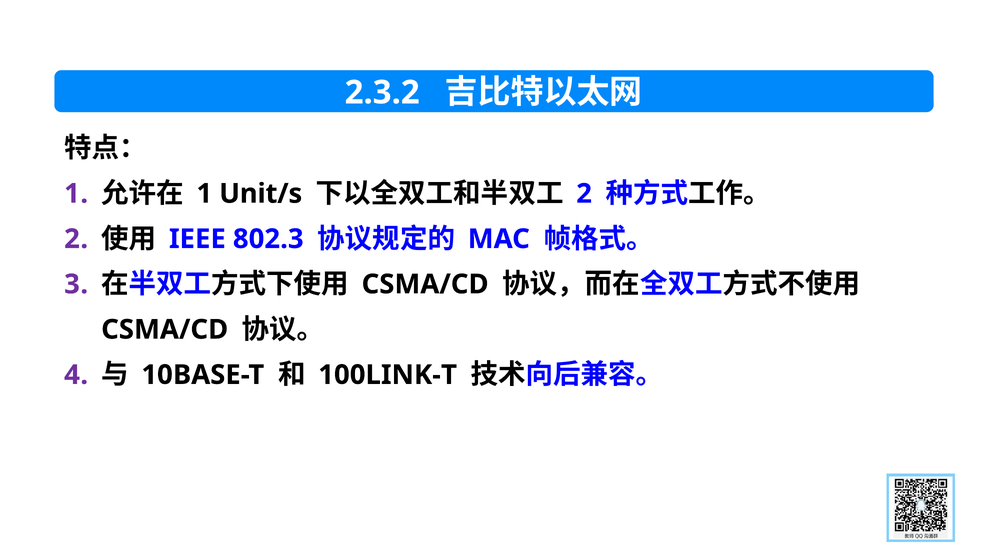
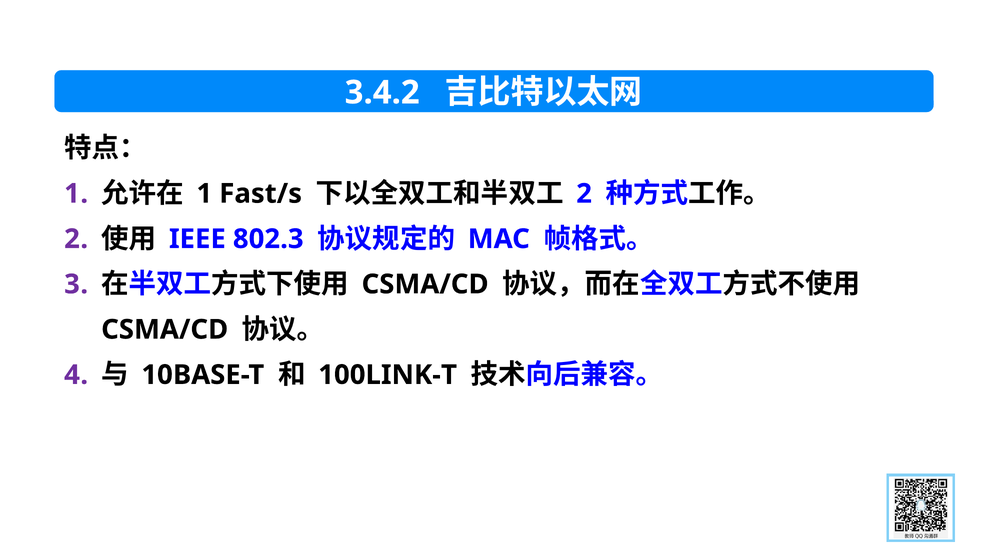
2.3.2: 2.3.2 -> 3.4.2 (382, 93)
Unit/s: Unit/s -> Fast/s (261, 194)
